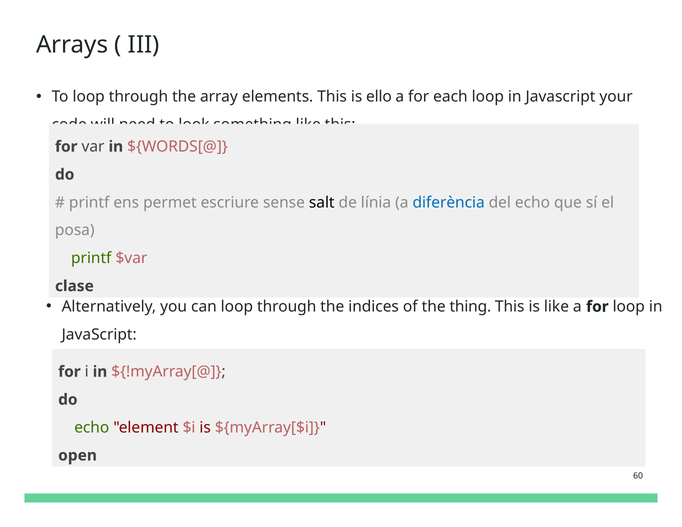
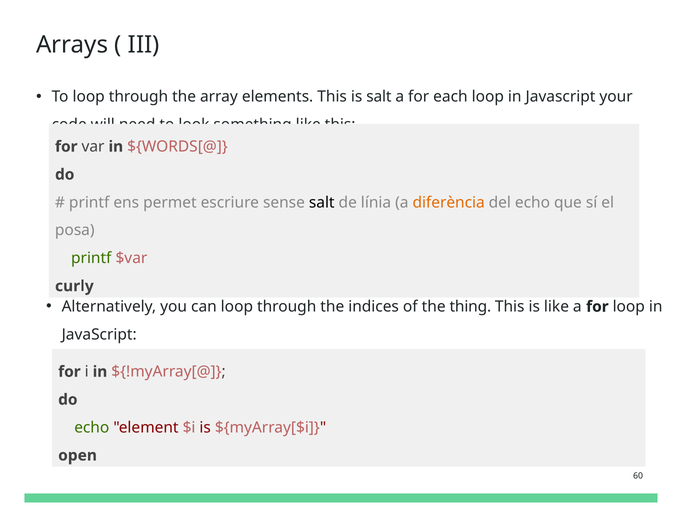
is ello: ello -> salt (379, 97)
diferència colour: blue -> orange (449, 202)
clase: clase -> curly (74, 286)
